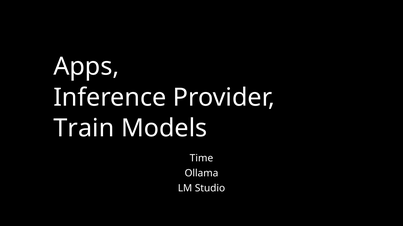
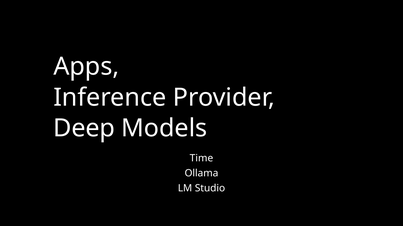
Train: Train -> Deep (84, 129)
